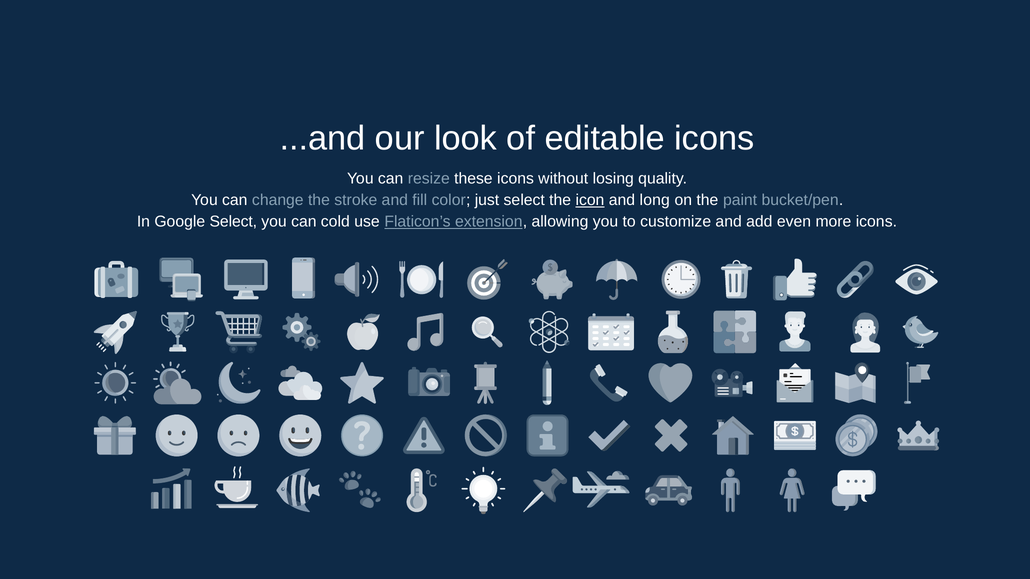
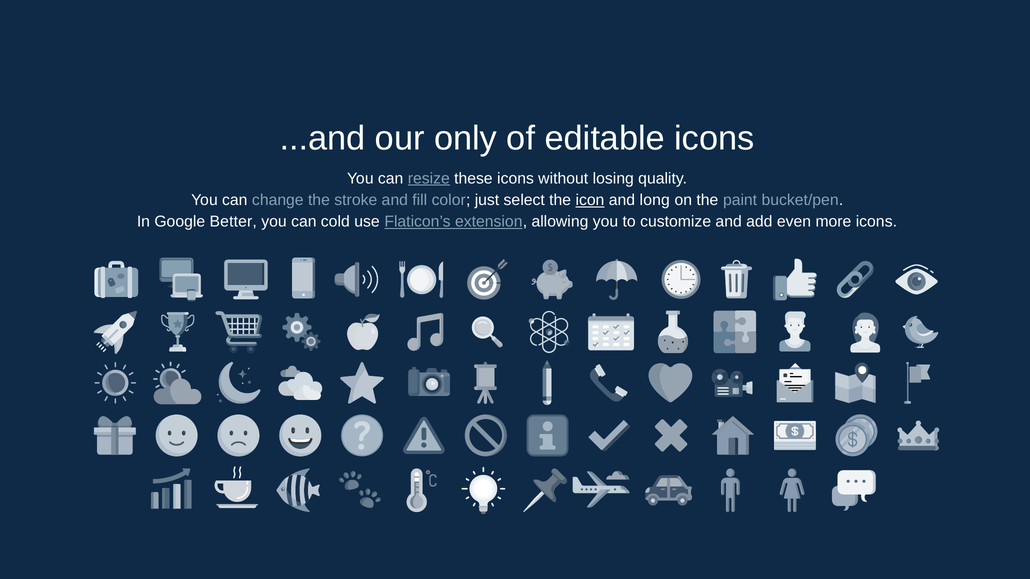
look: look -> only (466, 138)
resize underline: none -> present (429, 178)
Google Select: Select -> Better (233, 222)
